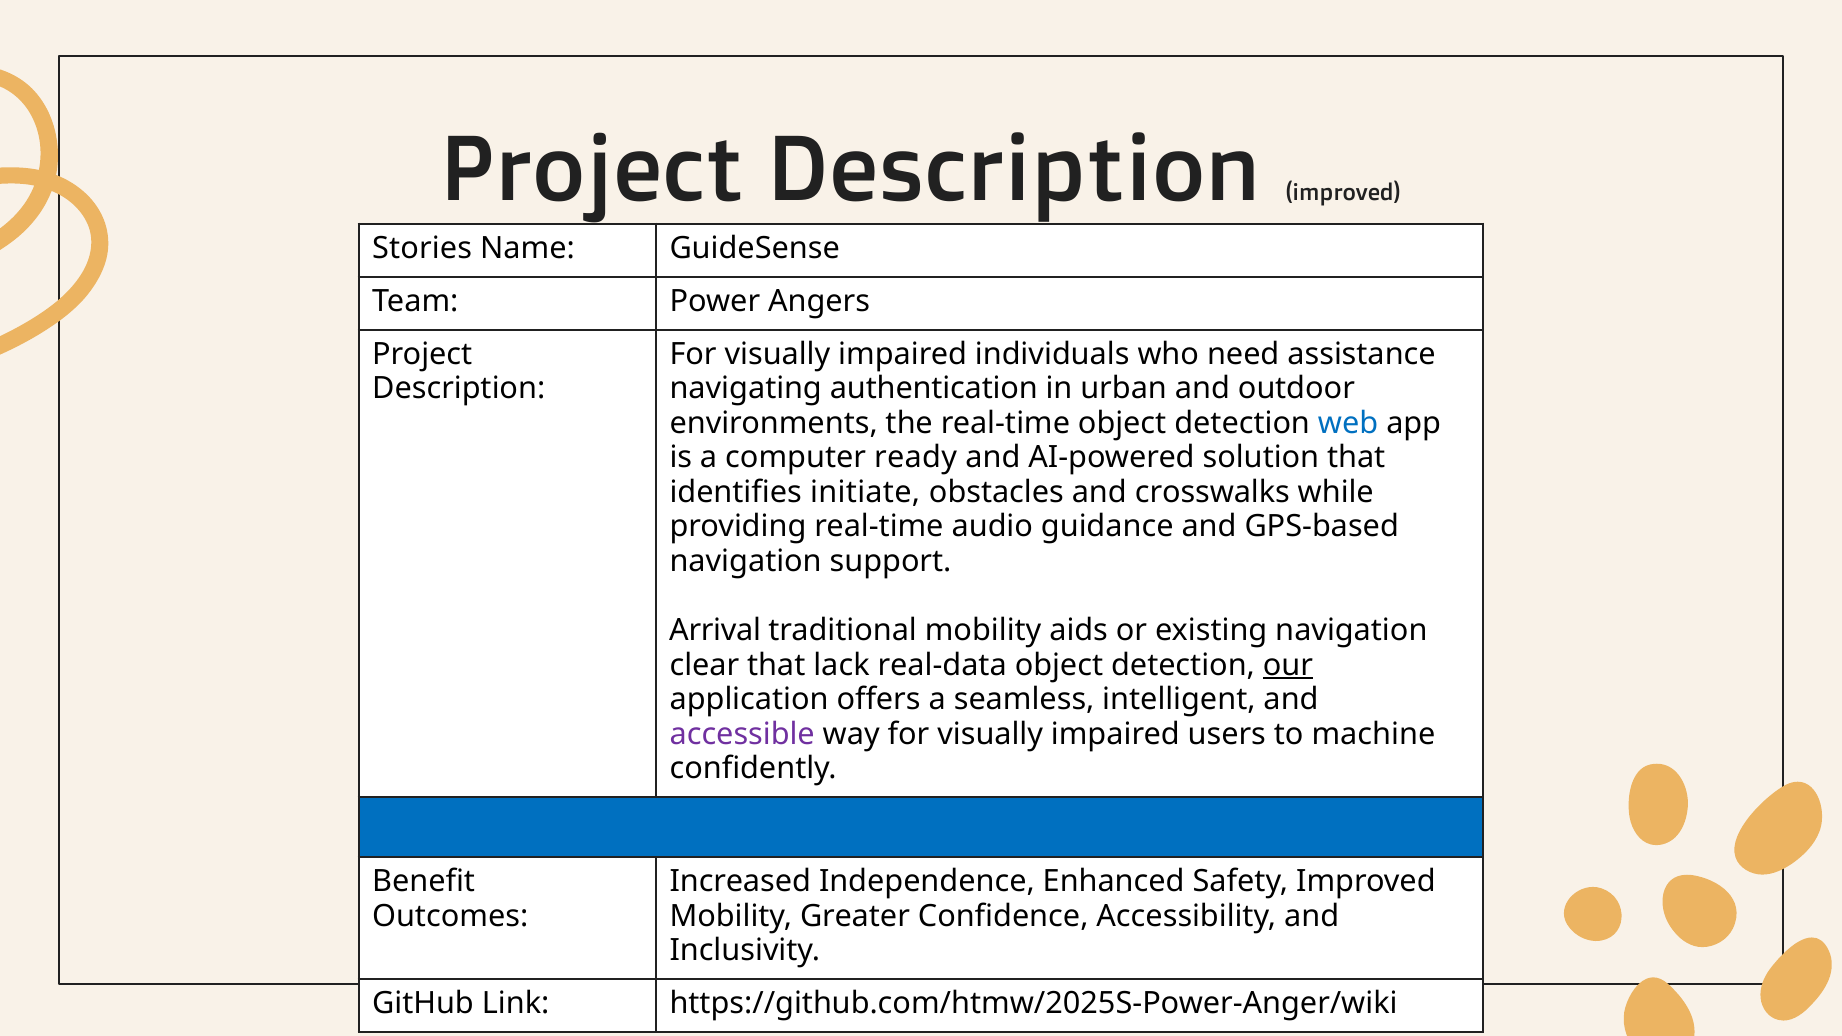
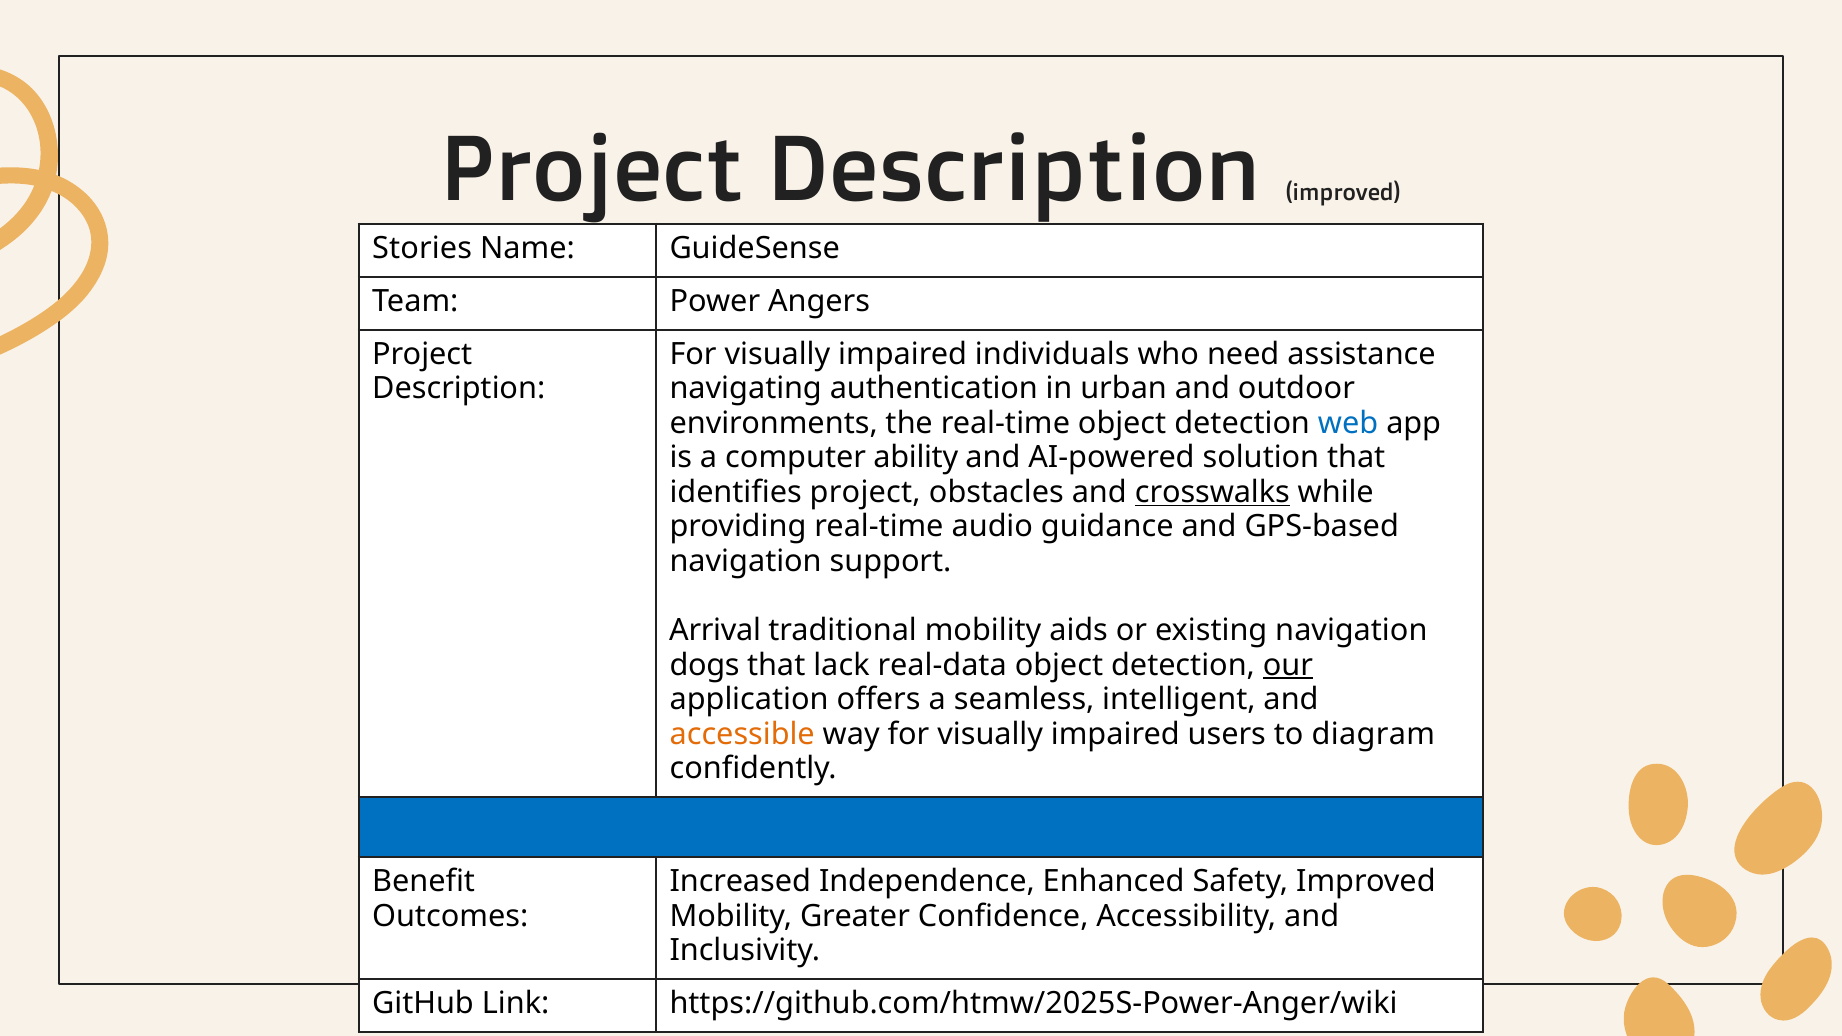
ready: ready -> ability (916, 458)
identifies initiate: initiate -> project (865, 492)
crosswalks underline: none -> present (1212, 492)
clear: clear -> dogs (705, 665)
accessible colour: purple -> orange (742, 734)
machine: machine -> diagram (1373, 734)
